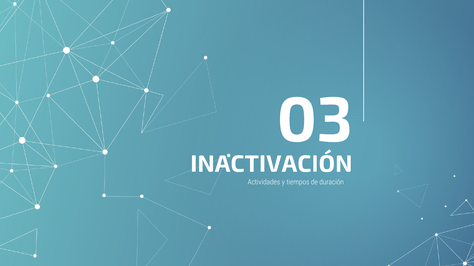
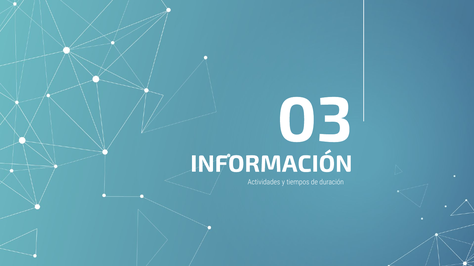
INACTIVACIÓN: INACTIVACIÓN -> INFORMACIÓN (271, 164)
